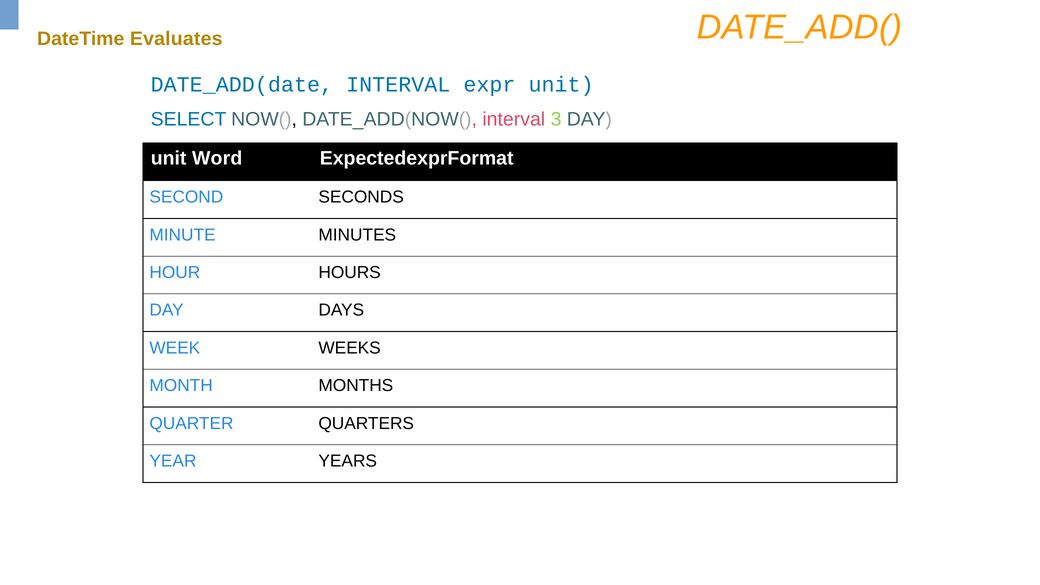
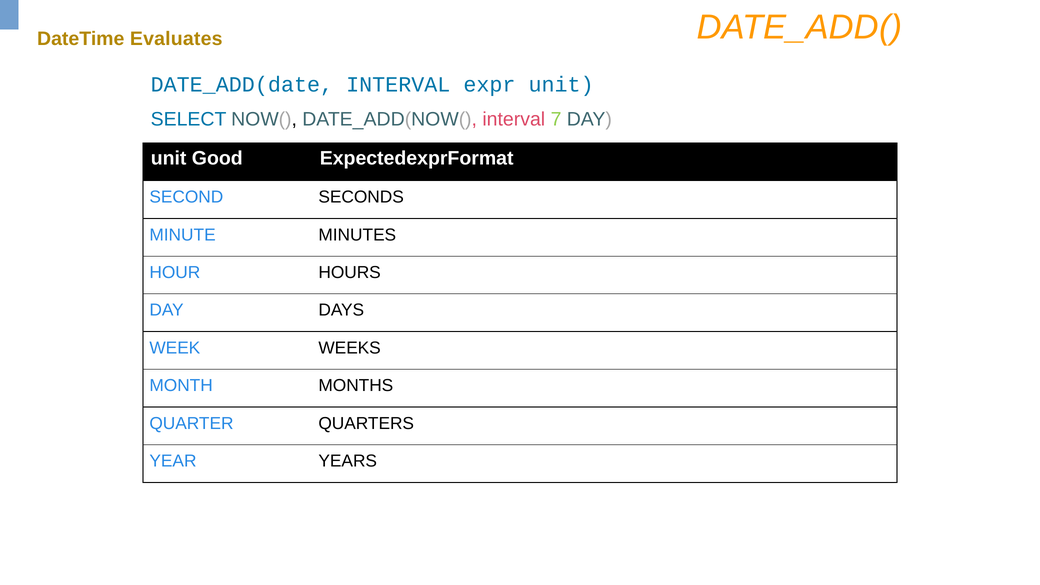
3: 3 -> 7 (556, 119)
Word: Word -> Good (217, 158)
